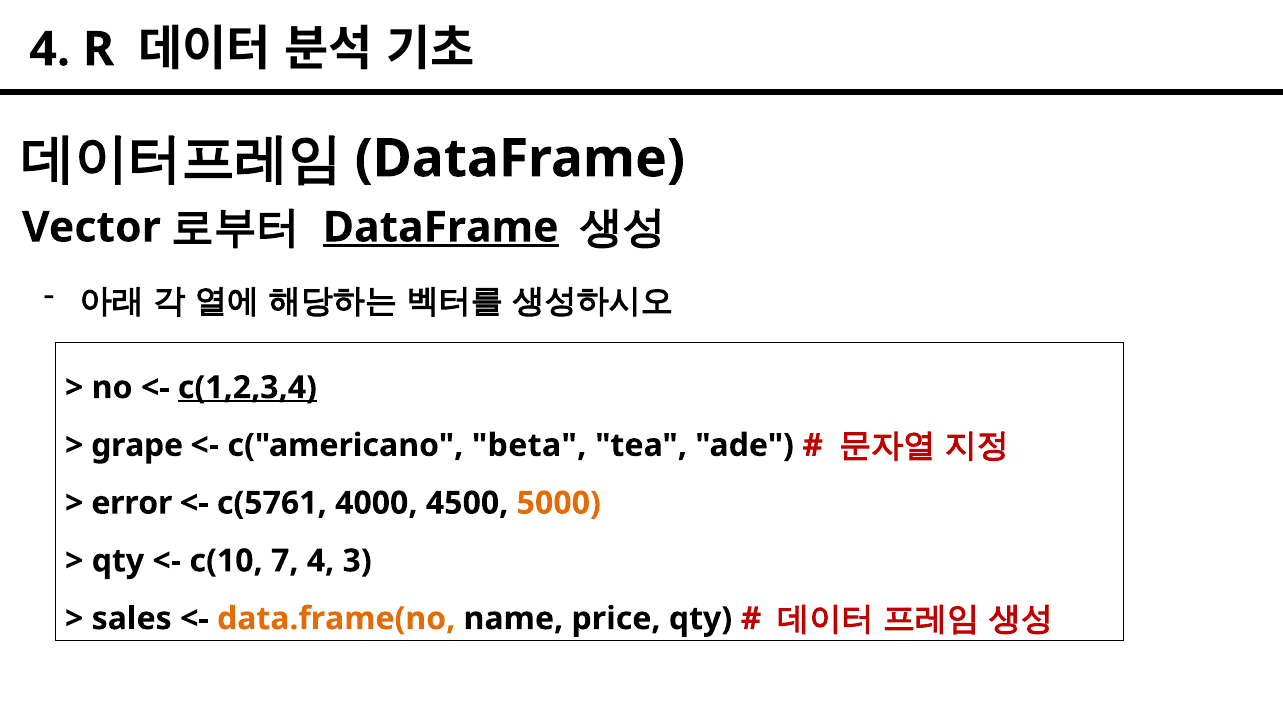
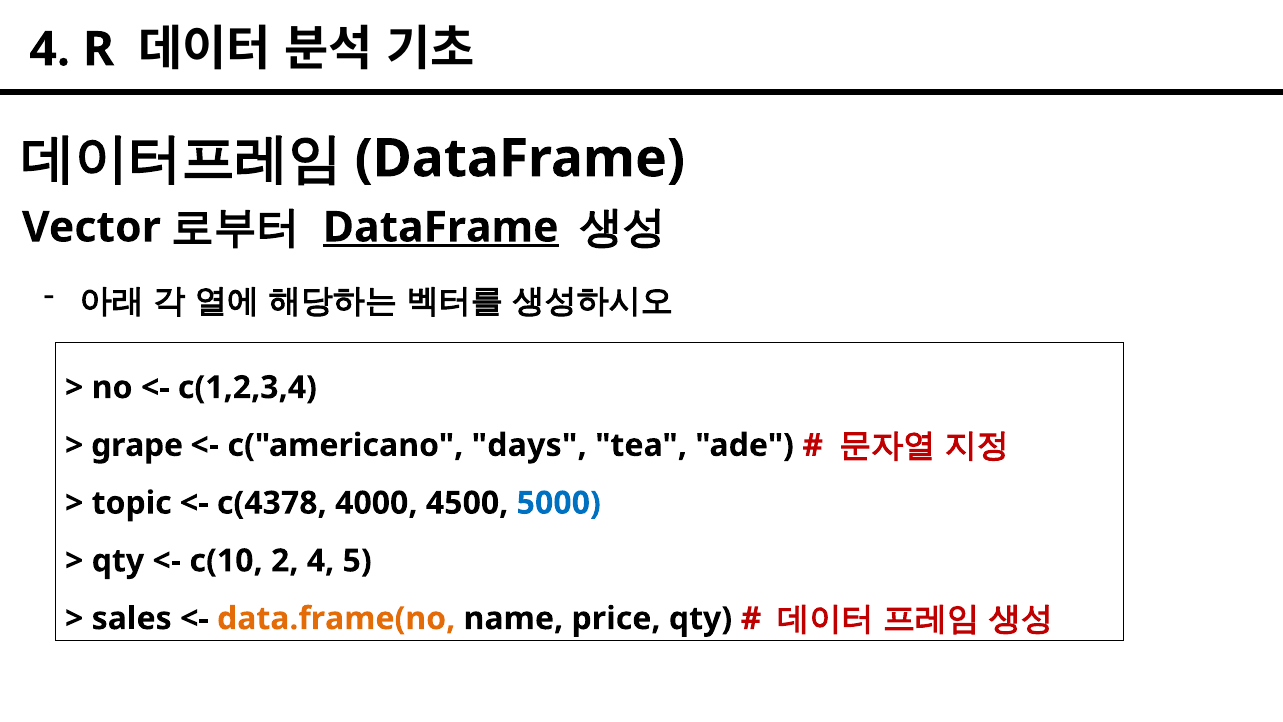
c(1,2,3,4 underline: present -> none (247, 387)
beta: beta -> days (529, 445)
error: error -> topic (132, 503)
c(5761: c(5761 -> c(4378 (272, 503)
5000 colour: orange -> blue (559, 503)
7: 7 -> 2 (285, 561)
3: 3 -> 5 (357, 561)
